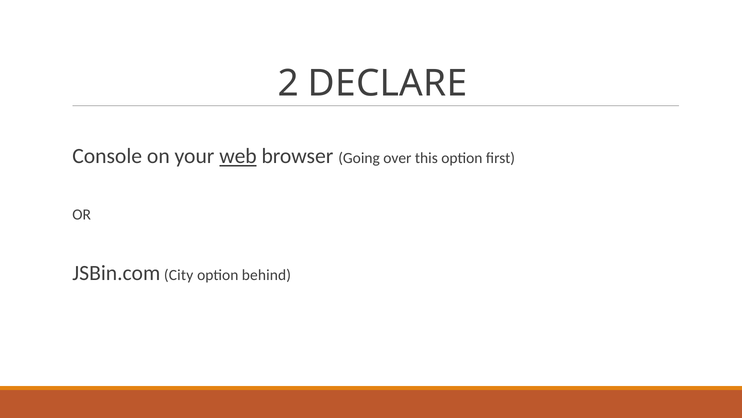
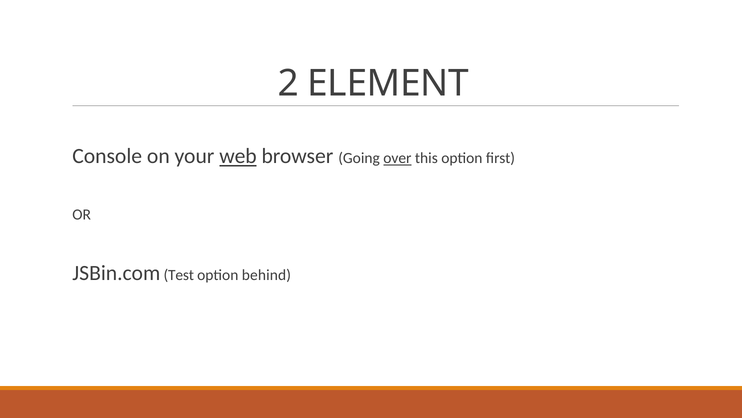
DECLARE: DECLARE -> ELEMENT (388, 83)
over underline: none -> present (397, 158)
City: City -> Test (179, 275)
